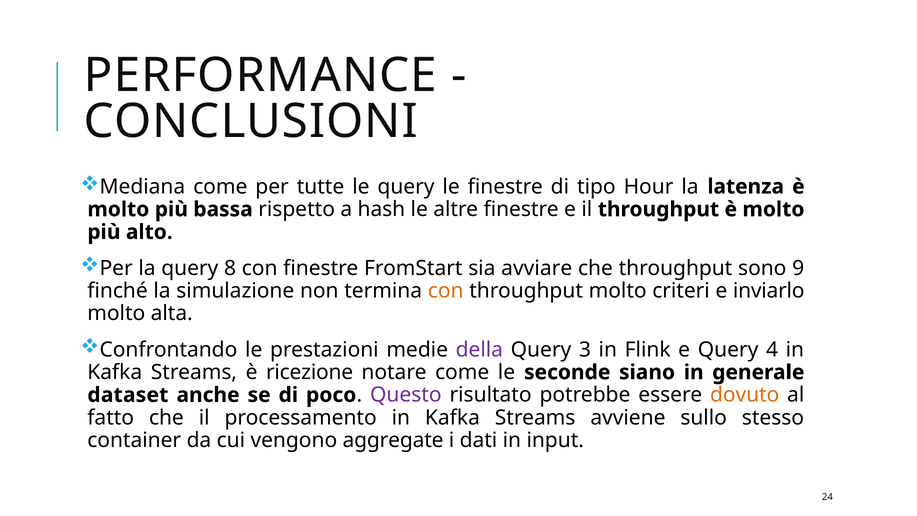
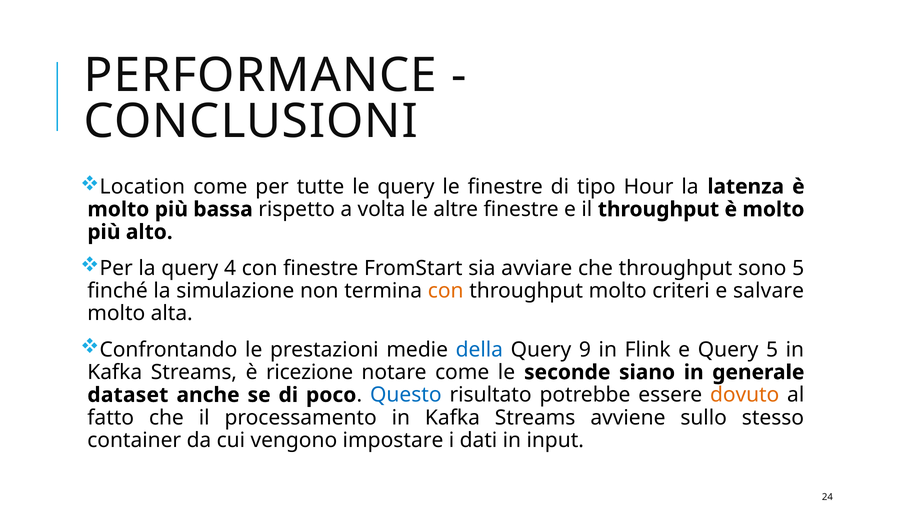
Mediana: Mediana -> Location (142, 187)
hash: hash -> volta (381, 209)
8: 8 -> 4 (230, 268)
sono 9: 9 -> 5 (798, 268)
inviarlo: inviarlo -> salvare (769, 291)
della colour: purple -> blue (479, 349)
3: 3 -> 9 (585, 349)
Query 4: 4 -> 5 (772, 349)
Questo colour: purple -> blue (406, 395)
aggregate: aggregate -> impostare (393, 440)
